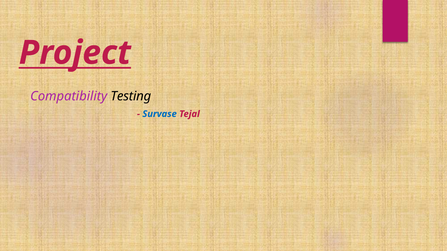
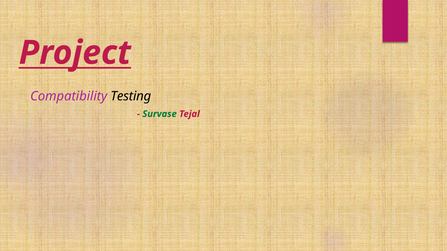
Survase colour: blue -> green (160, 114)
